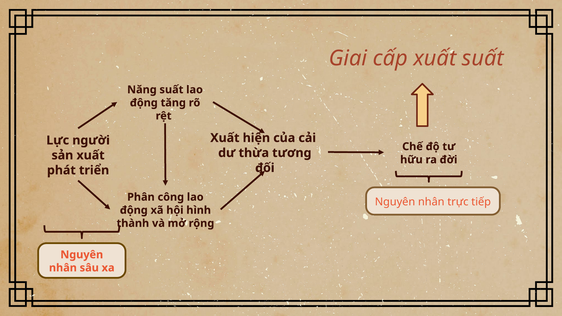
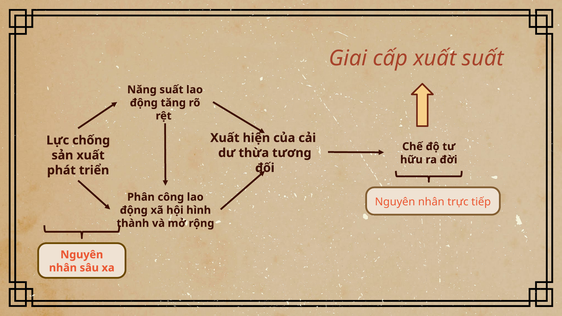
người: người -> chống (91, 140)
